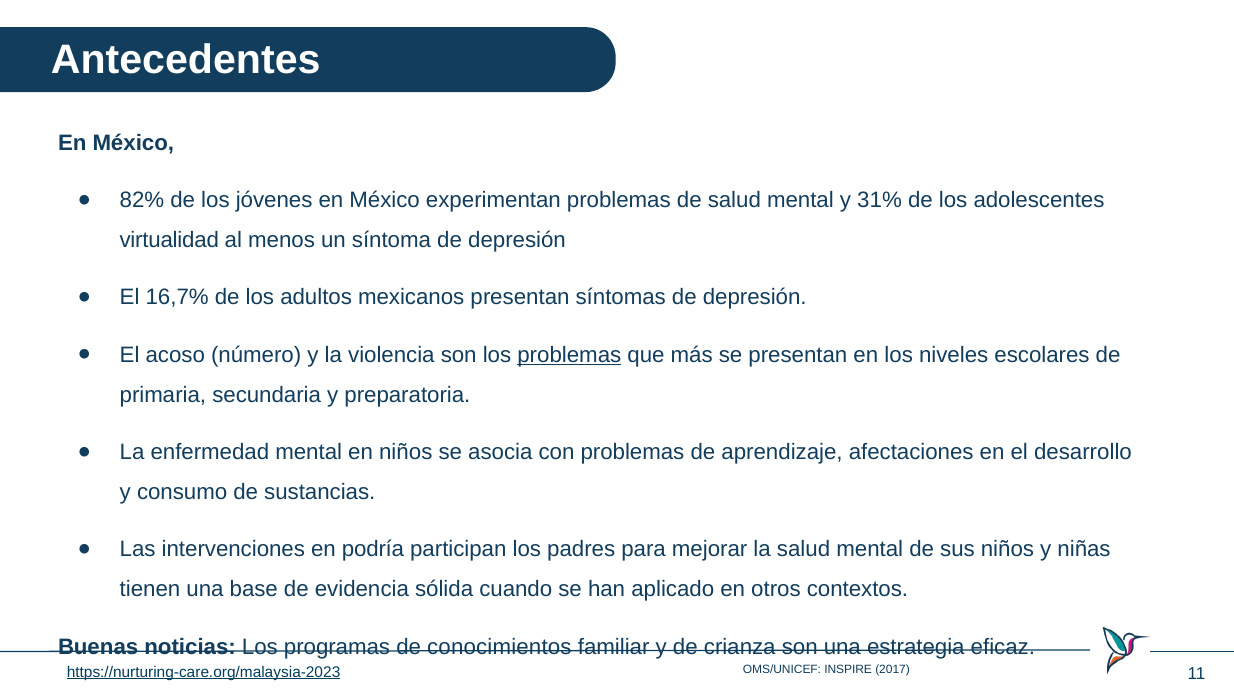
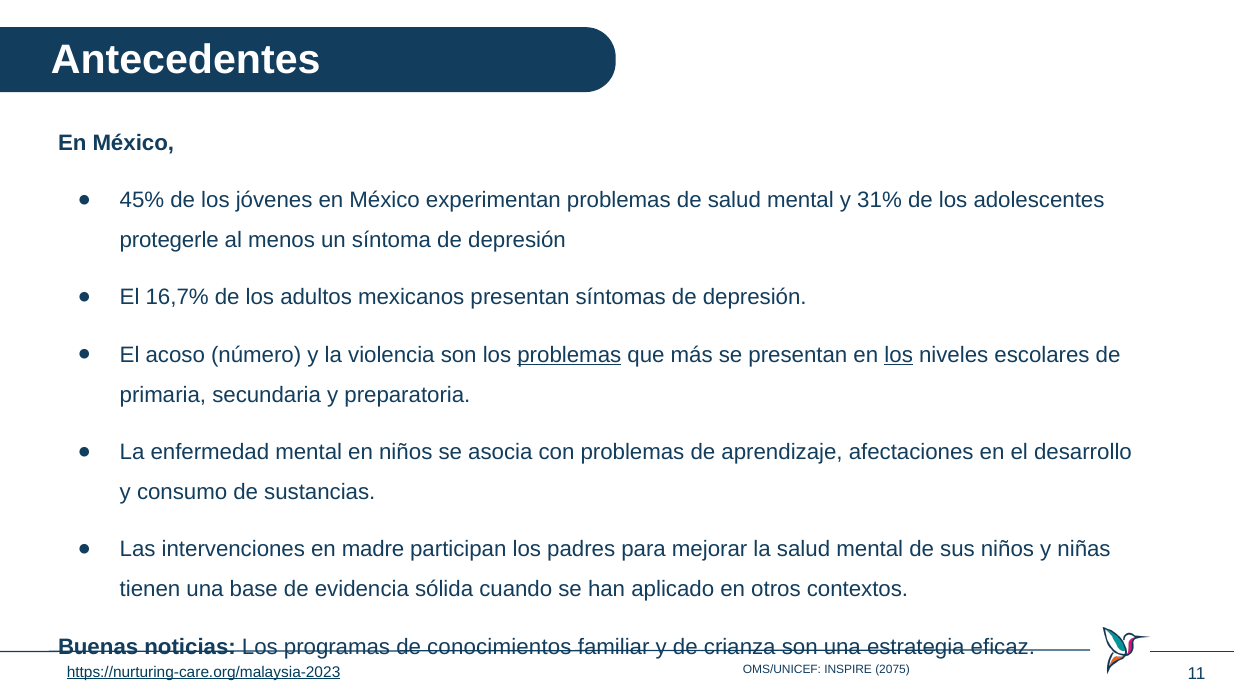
82%: 82% -> 45% (142, 200)
virtualidad: virtualidad -> protegerle (169, 240)
los underline: none -> present (899, 355)
podría: podría -> madre (373, 550)
2017: 2017 -> 2075 (893, 670)
